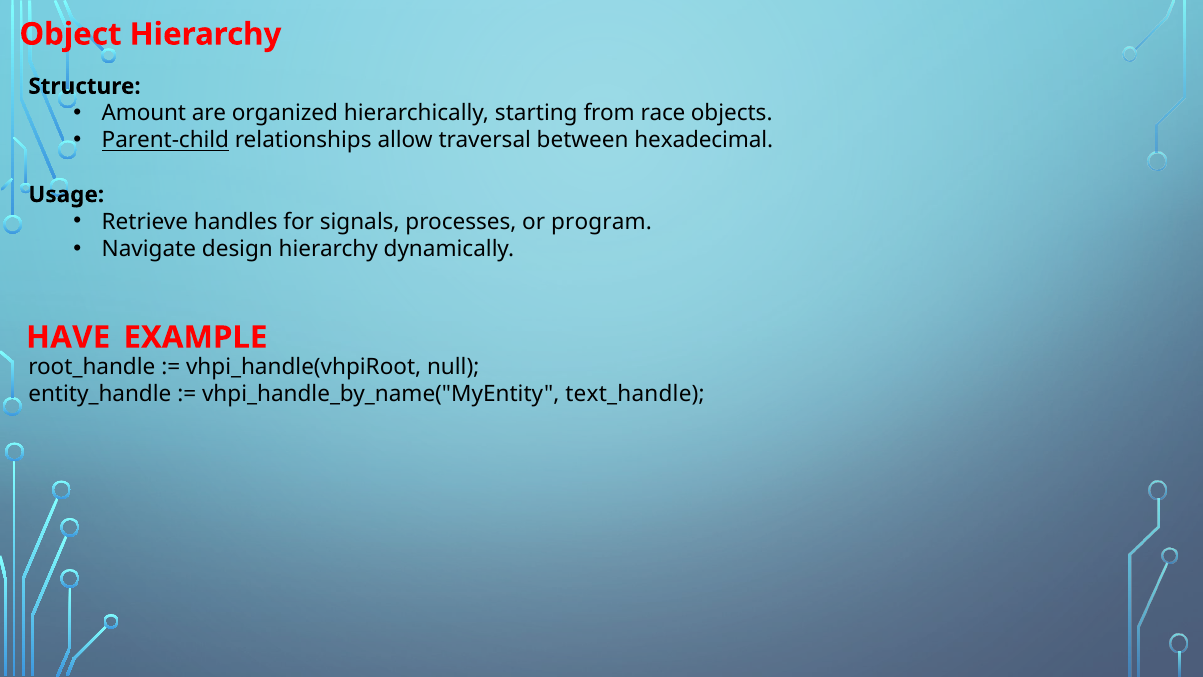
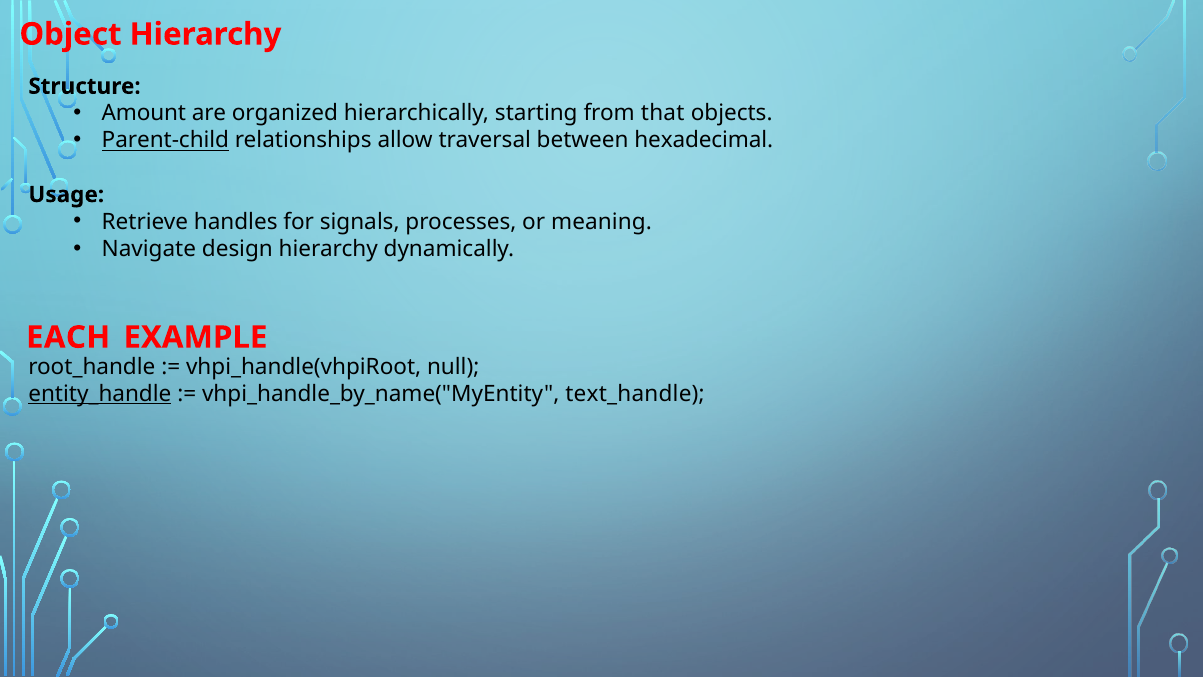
race: race -> that (663, 113)
program: program -> meaning (602, 222)
HAVE: HAVE -> EACH (68, 337)
entity_handle underline: none -> present (100, 394)
